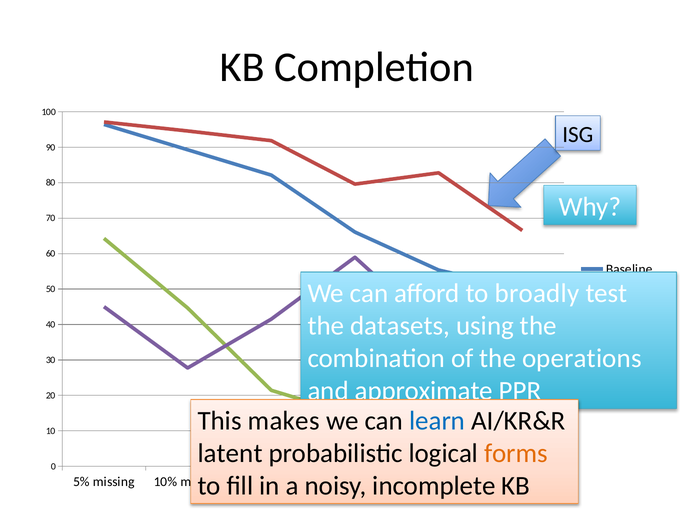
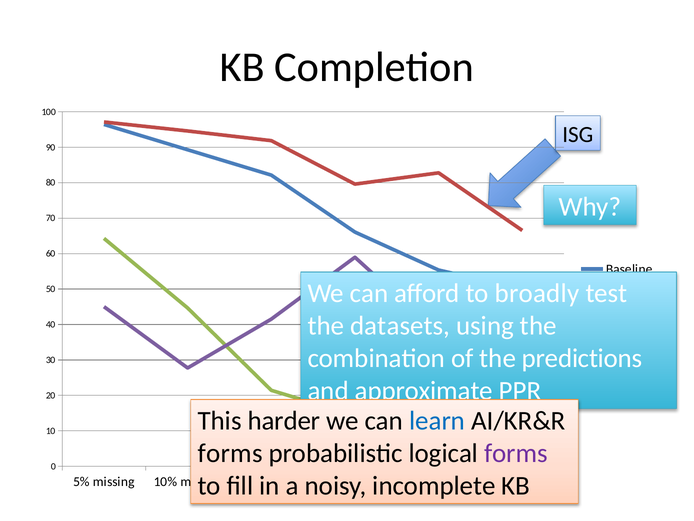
operations: operations -> predictions (582, 358)
makes: makes -> harder (284, 421)
latent: latent -> forms (230, 453)
forms colour: orange -> purple (516, 453)
